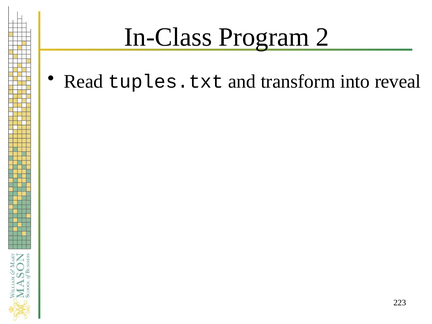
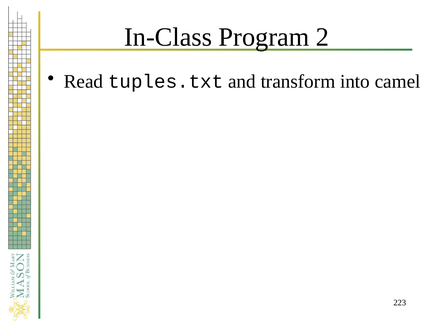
reveal: reveal -> camel (398, 82)
